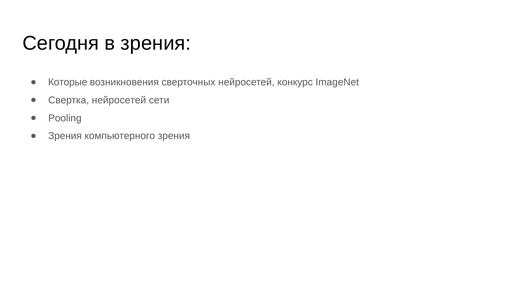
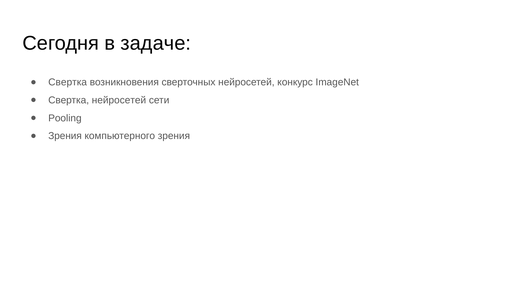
в зрения: зрения -> задаче (156, 43)
Которые: Которые -> Свертка (68, 82)
